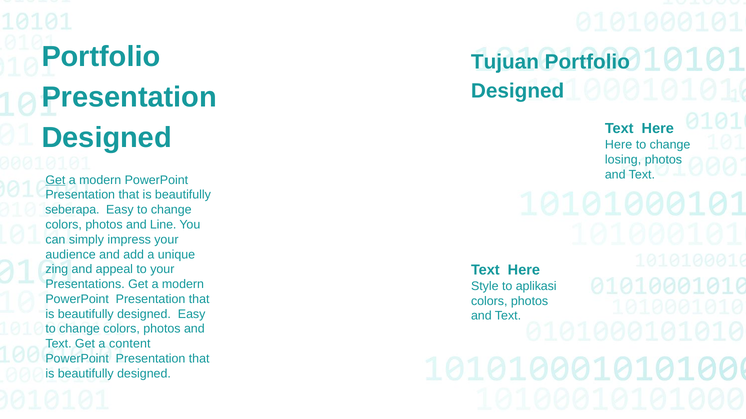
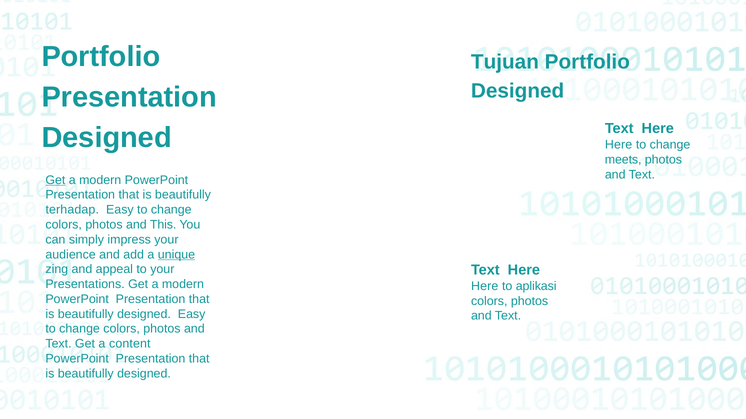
losing: losing -> meets (623, 160)
seberapa: seberapa -> terhadap (72, 210)
Line: Line -> This (163, 225)
unique underline: none -> present (176, 255)
Style: Style -> Here (485, 286)
